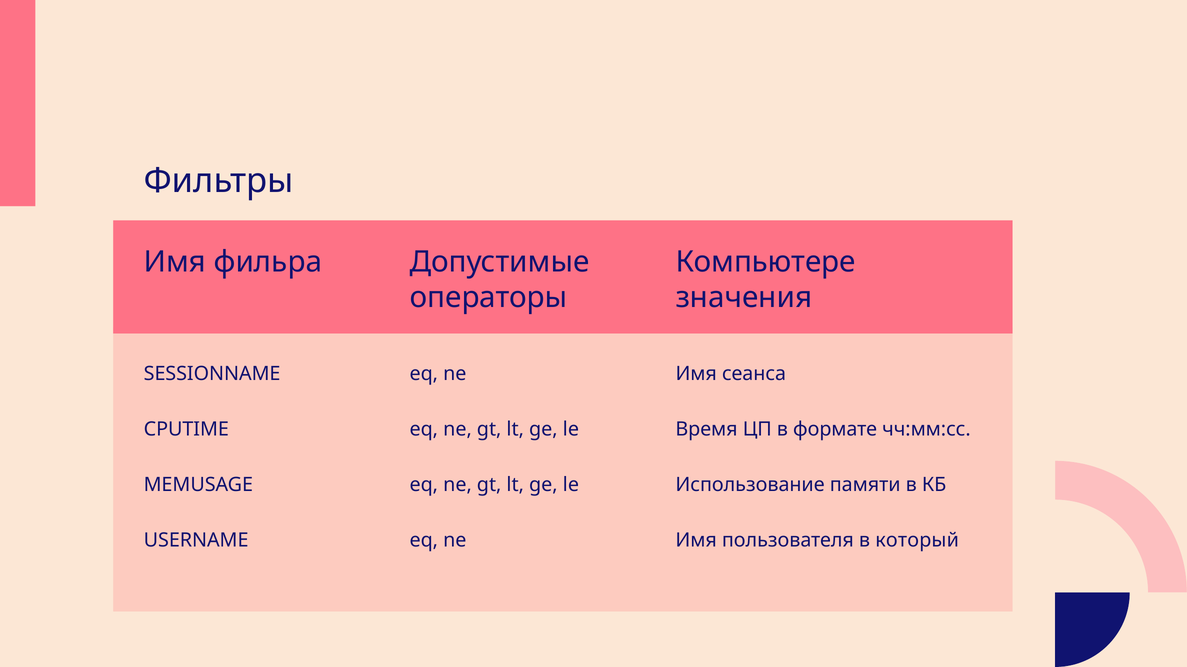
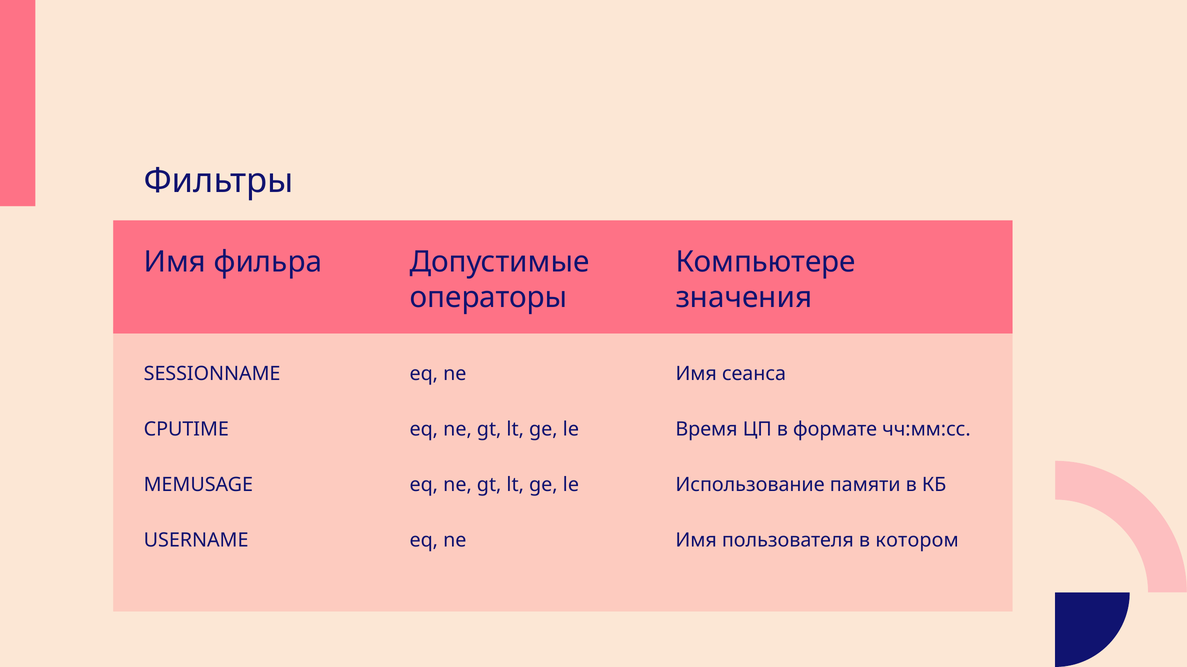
который: который -> котором (917, 541)
